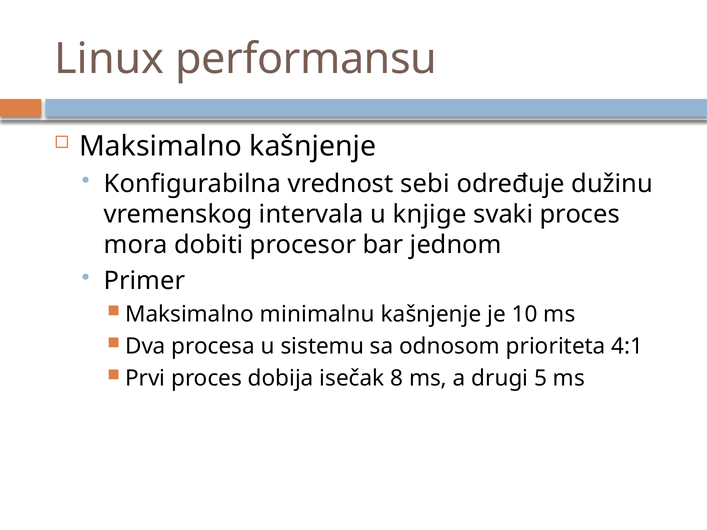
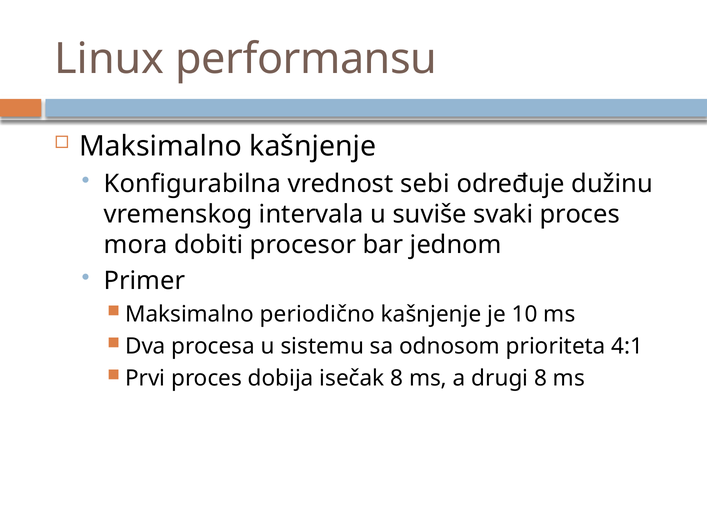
knjige: knjige -> suviše (430, 215)
minimalnu: minimalnu -> periodično (317, 315)
drugi 5: 5 -> 8 (541, 379)
